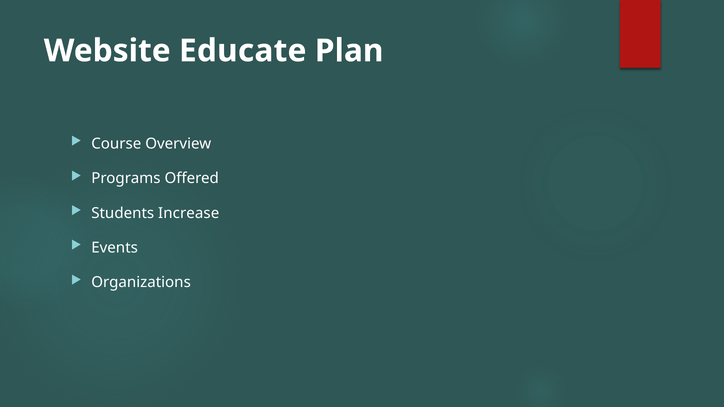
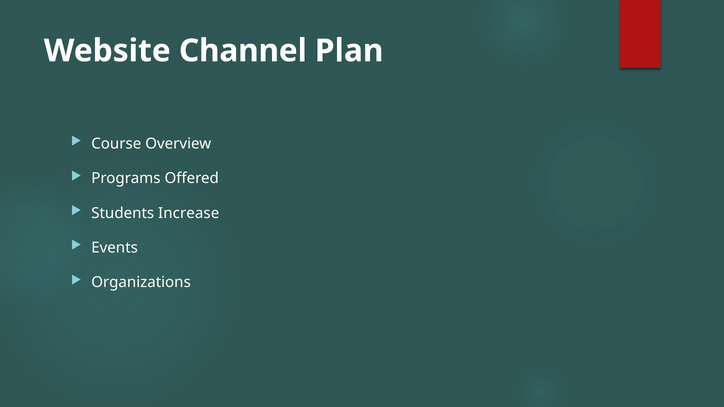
Educate: Educate -> Channel (243, 51)
